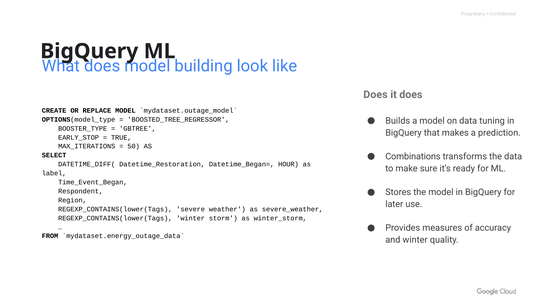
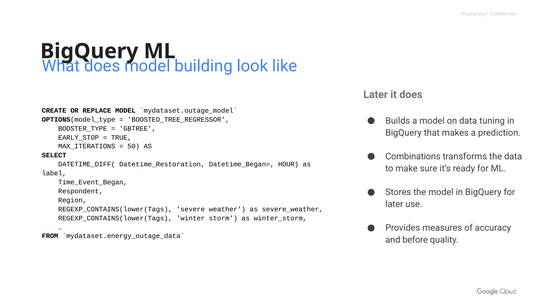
Does: Does -> Later (376, 95)
and winter: winter -> before (415, 240)
